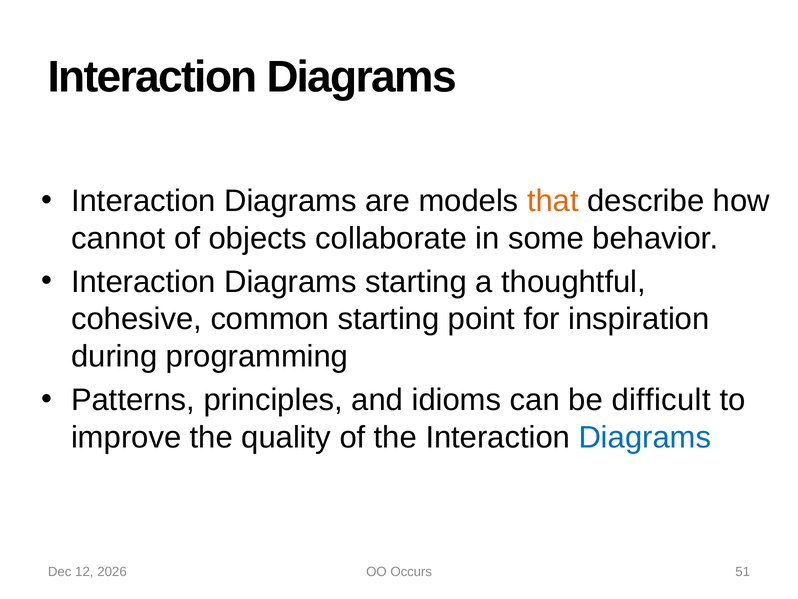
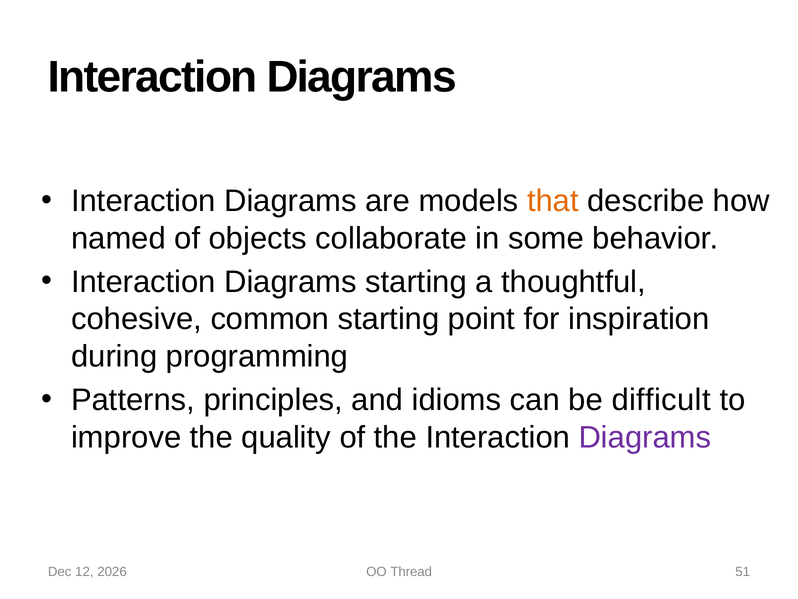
cannot: cannot -> named (119, 238)
Diagrams colour: blue -> purple (645, 437)
Occurs: Occurs -> Thread (411, 572)
